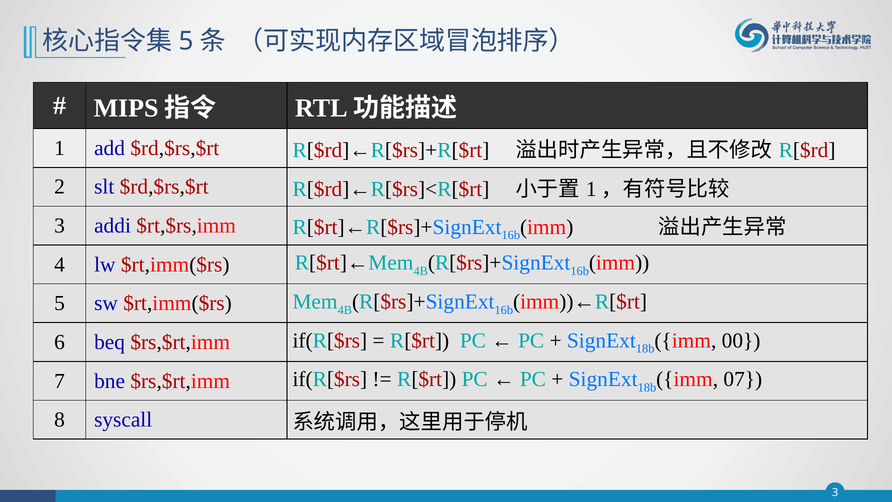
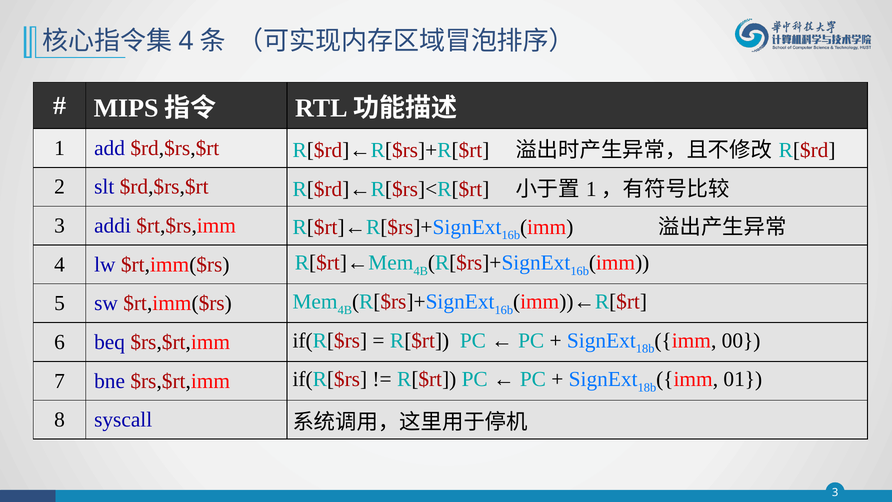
5: 5 -> 4 (186, 41)
07: 07 -> 01 (743, 379)
